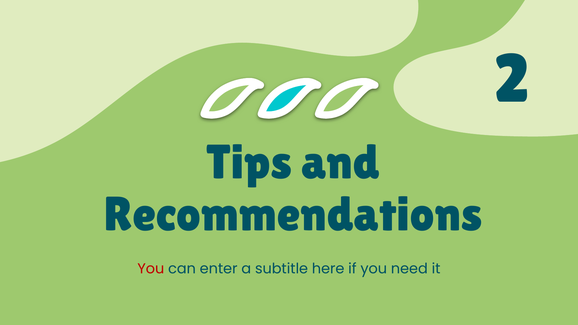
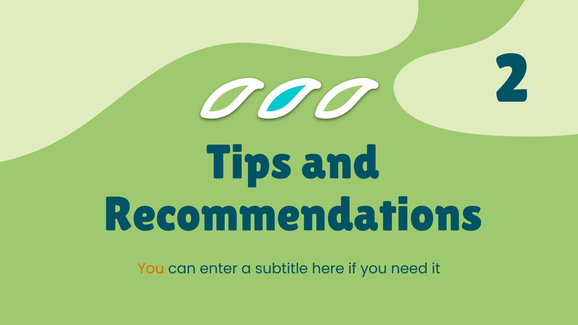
You colour: red -> orange (151, 269)
